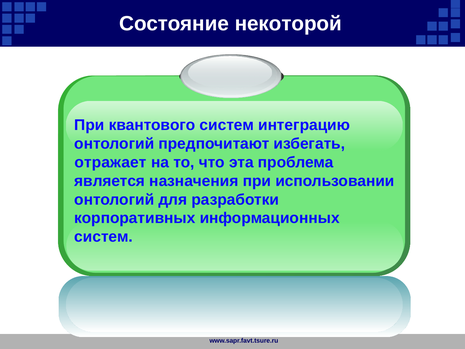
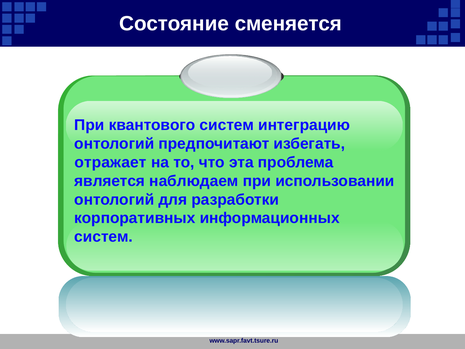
некоторой: некоторой -> сменяется (288, 23)
назначения: назначения -> наблюдаем (194, 181)
